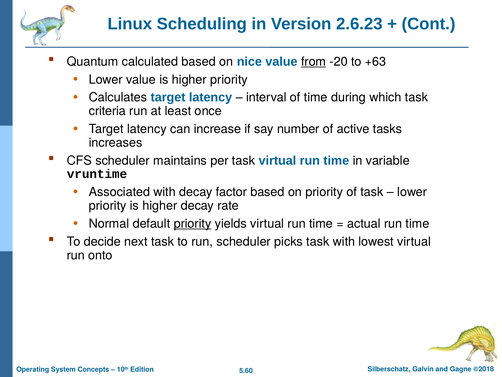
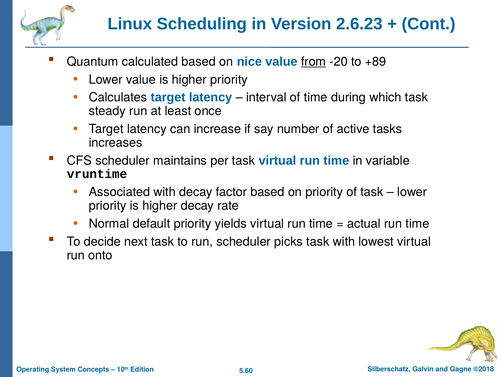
+63: +63 -> +89 (376, 61)
criteria: criteria -> steady (107, 111)
priority underline: present -> none (193, 223)
